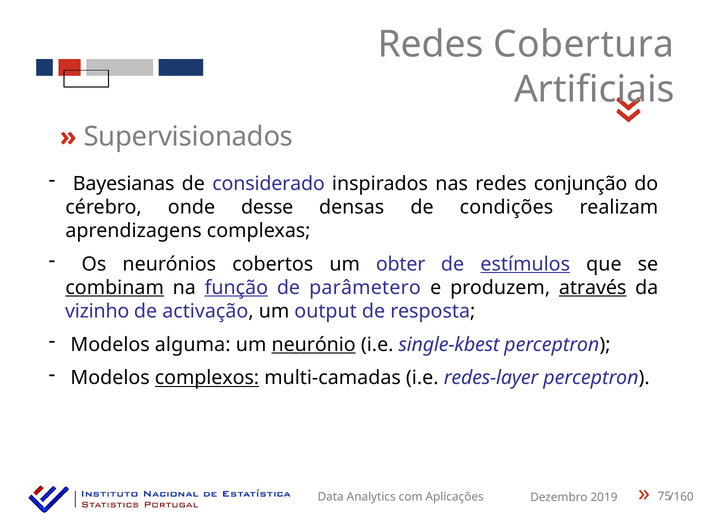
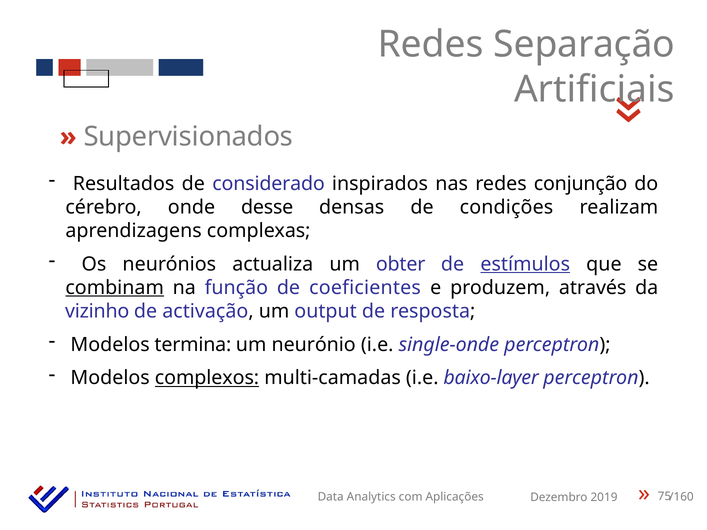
Cobertura: Cobertura -> Separação (584, 44)
Bayesianas: Bayesianas -> Resultados (124, 184)
cobertos: cobertos -> actualiza (273, 264)
função underline: present -> none (236, 288)
parâmetero: parâmetero -> coeficientes (365, 288)
através underline: present -> none (593, 288)
alguma: alguma -> termina (193, 345)
neurónio underline: present -> none (314, 345)
single-kbest: single-kbest -> single-onde (449, 345)
redes-layer: redes-layer -> baixo-layer (491, 378)
